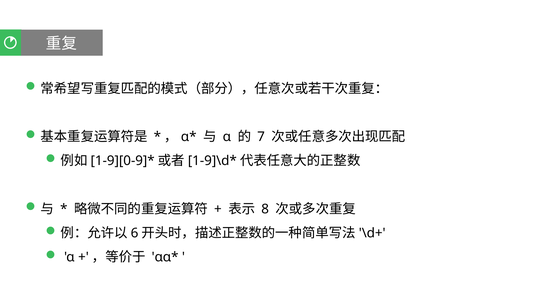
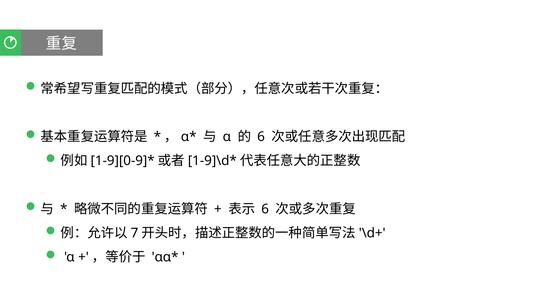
7: 7 -> 6 (261, 137)
8: 8 -> 6 (265, 209)
6: 6 -> 7 (135, 233)
